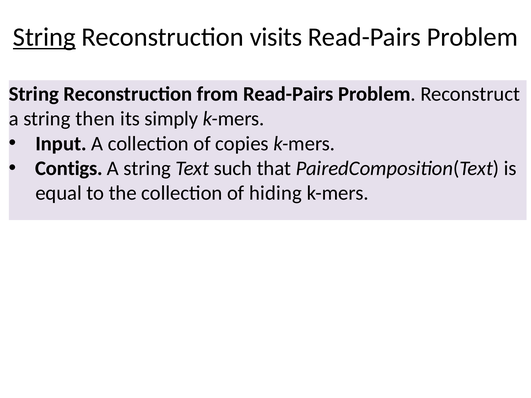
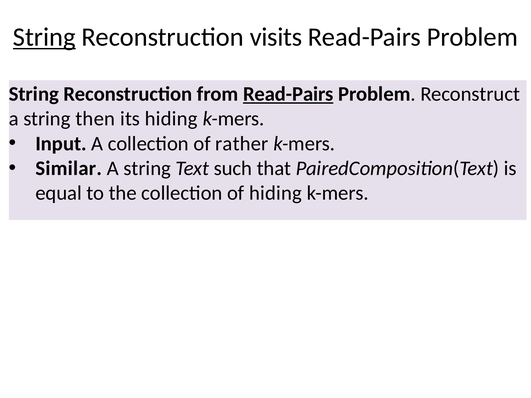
Read-Pairs underline: none -> present (288, 94)
its simply: simply -> hiding (171, 119)
copies: copies -> rather (242, 144)
Contigs: Contigs -> Similar (69, 168)
